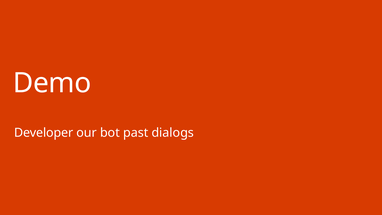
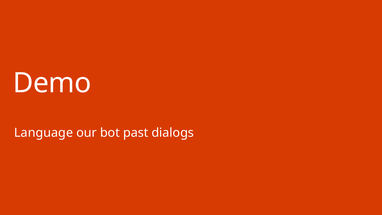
Developer: Developer -> Language (44, 133)
